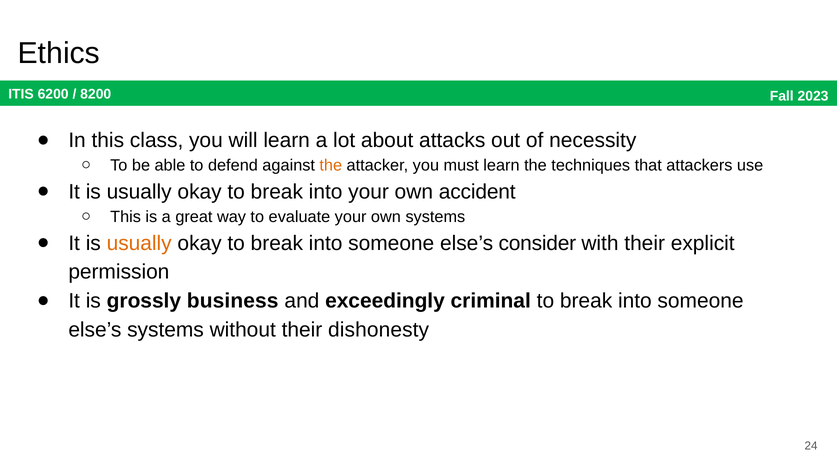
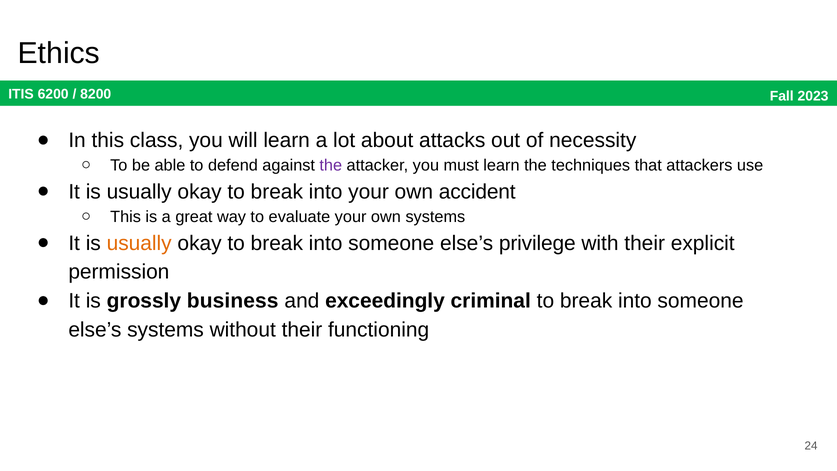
the colour: orange -> purple (331, 165)
consider: consider -> privilege (537, 243)
dishonesty: dishonesty -> functioning (379, 330)
